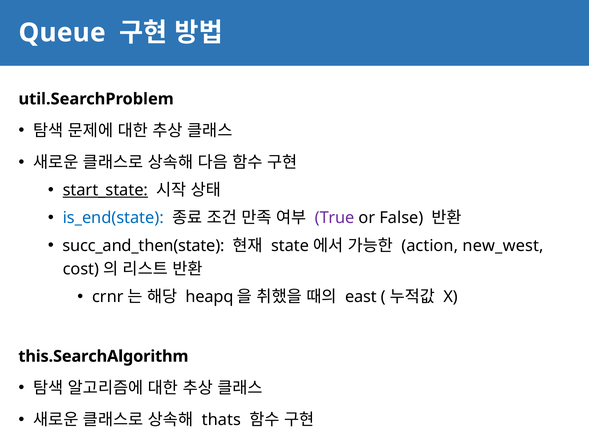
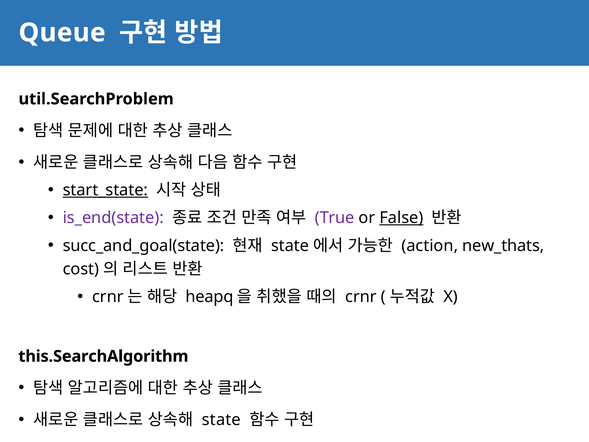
is_end(state colour: blue -> purple (113, 218)
False underline: none -> present (401, 218)
succ_and_then(state: succ_and_then(state -> succ_and_goal(state (143, 245)
new_west: new_west -> new_thats (503, 245)
east: east -> crnr (361, 297)
thats: thats -> state (221, 420)
